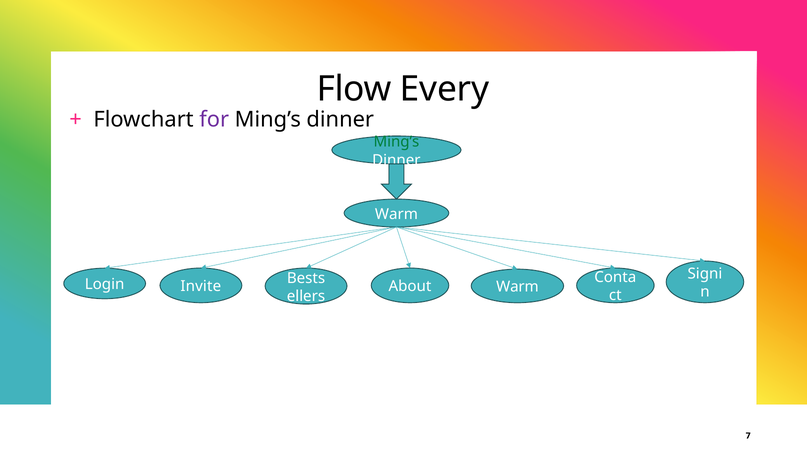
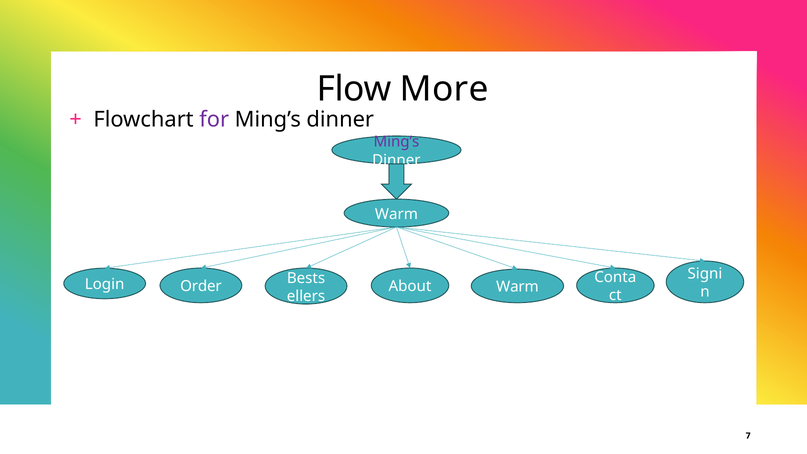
Every: Every -> More (444, 89)
Ming’s colour: green -> purple (396, 142)
Invite: Invite -> Order (201, 286)
